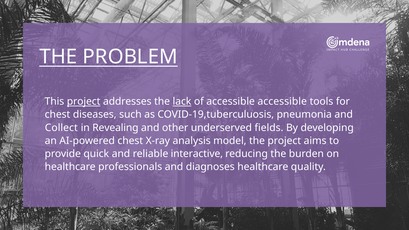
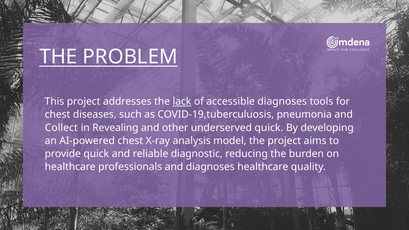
project underline: present -> none (84, 102)
accessible accessible: accessible -> diagnoses (282, 102)
underserved fields: fields -> quick (269, 128)
interactive: interactive -> diagnostic (197, 154)
